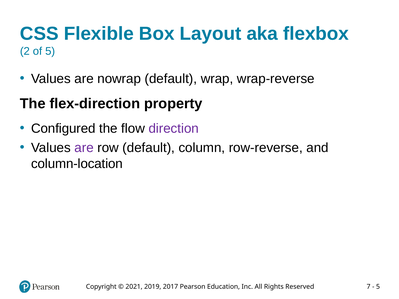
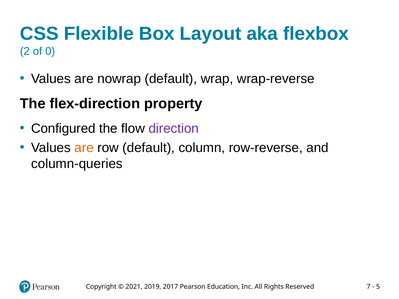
of 5: 5 -> 0 (50, 51)
are colour: purple -> orange (84, 148)
column-location: column-location -> column-queries (77, 164)
